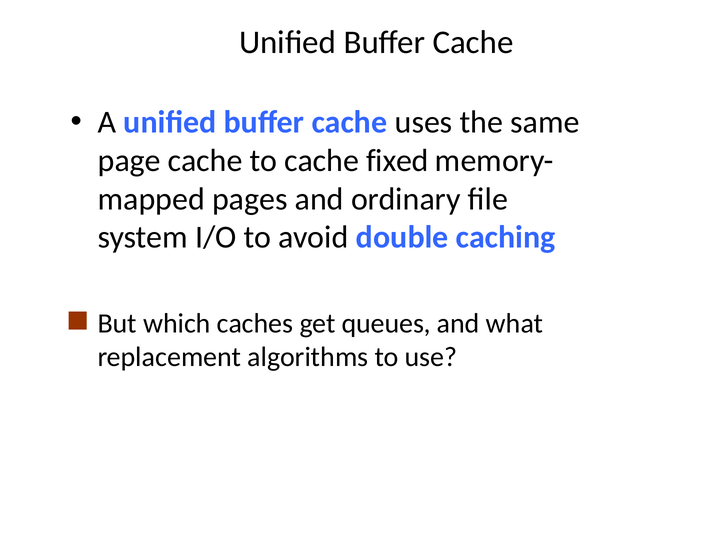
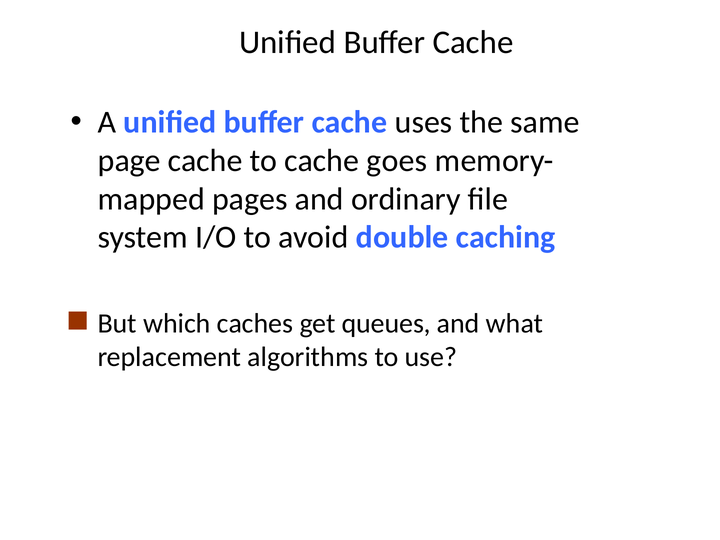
fixed: fixed -> goes (397, 161)
